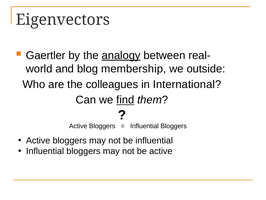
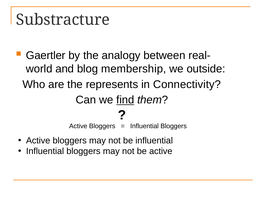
Eigenvectors: Eigenvectors -> Substracture (63, 20)
analogy underline: present -> none (121, 55)
colleagues: colleagues -> represents (112, 84)
International: International -> Connectivity (187, 84)
